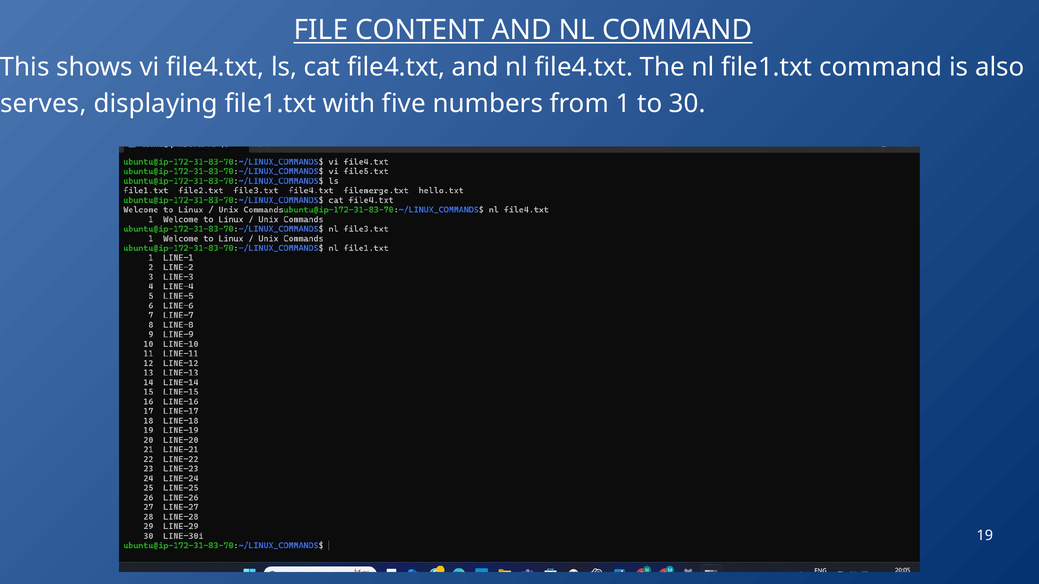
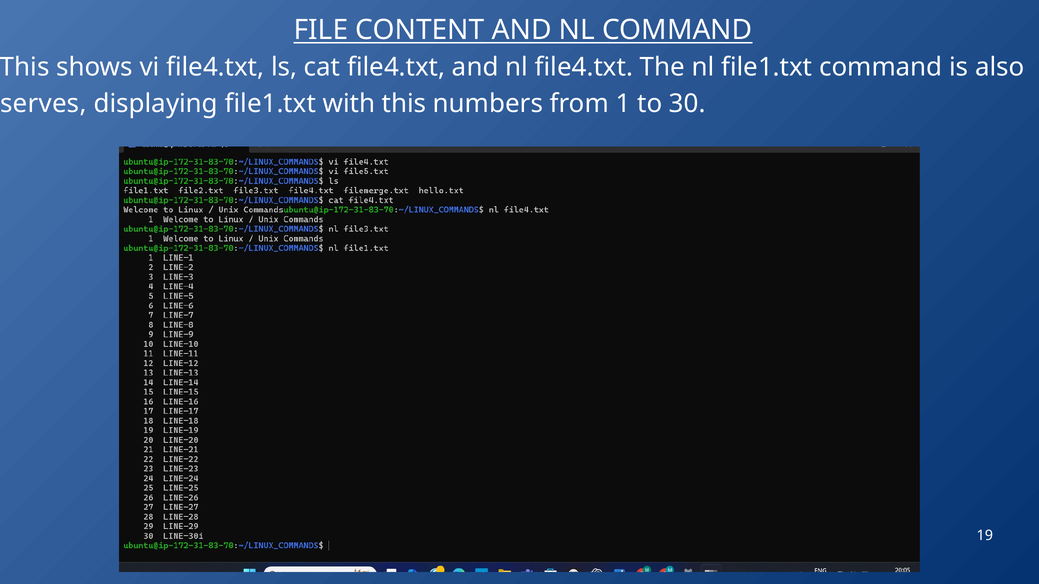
with five: five -> this (404, 104)
